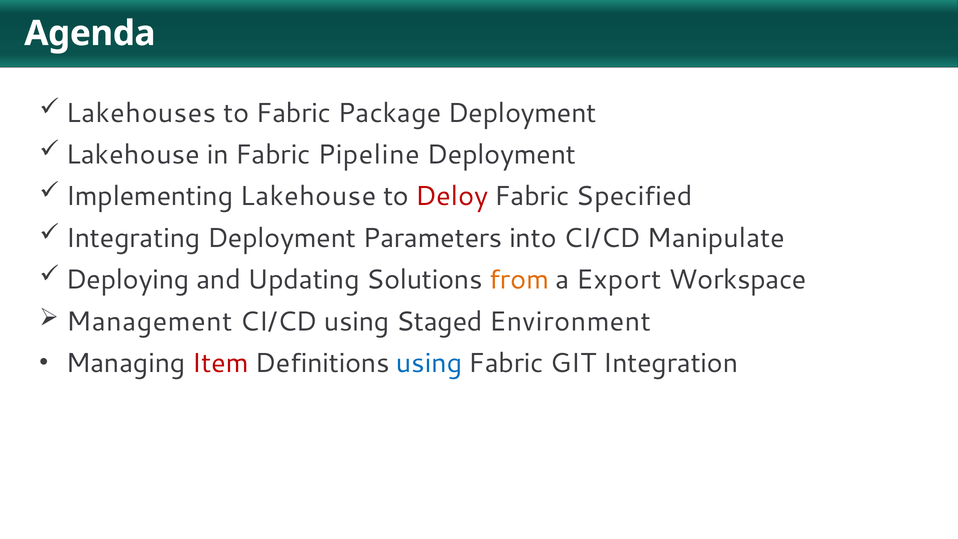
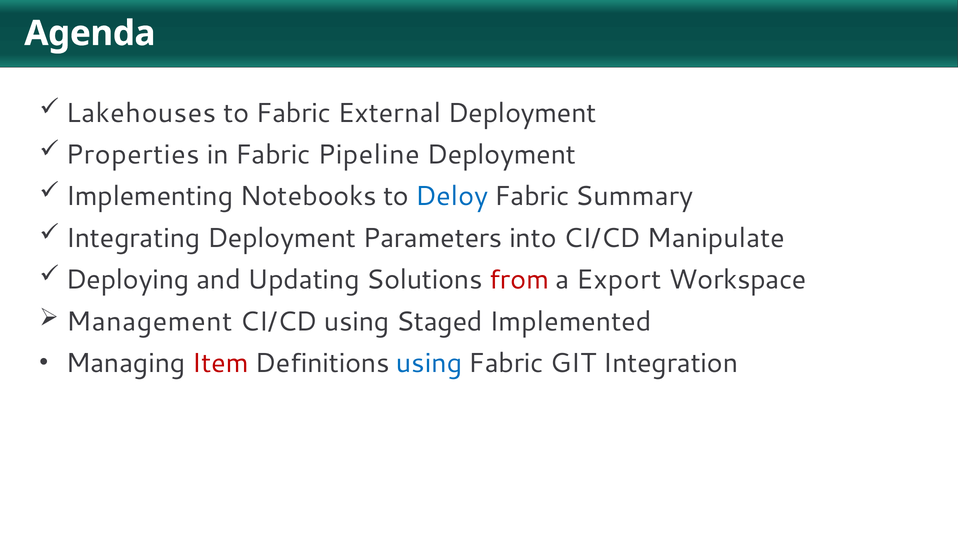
Package: Package -> External (390, 113)
Lakehouse: Lakehouse -> Properties (133, 155)
Implementing Lakehouse: Lakehouse -> Notebooks (308, 196)
Deloy colour: red -> blue (452, 196)
Specified: Specified -> Summary (634, 196)
from colour: orange -> red (519, 280)
Environment: Environment -> Implemented (570, 321)
